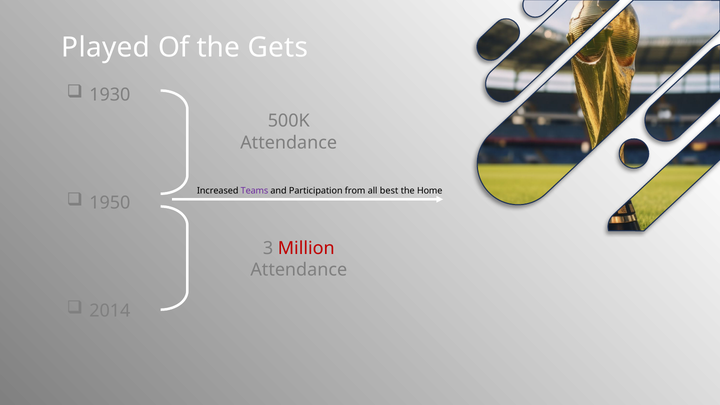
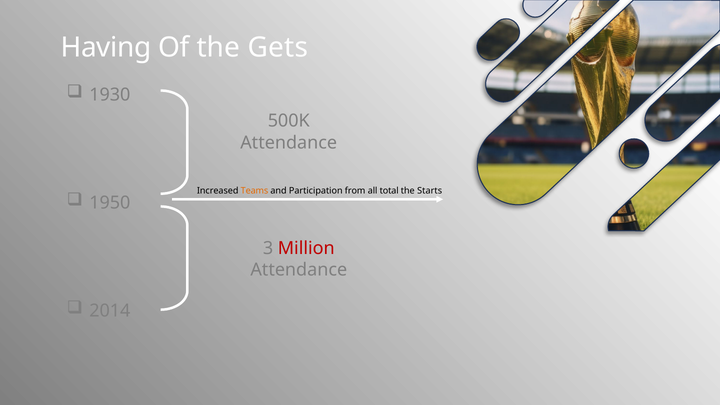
Played: Played -> Having (106, 47)
Teams colour: purple -> orange (255, 191)
best: best -> total (389, 191)
Home: Home -> Starts (430, 191)
